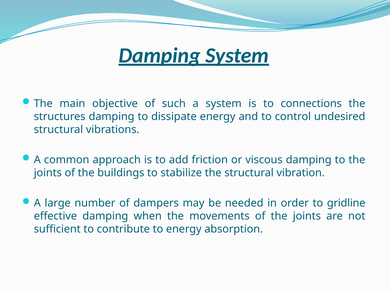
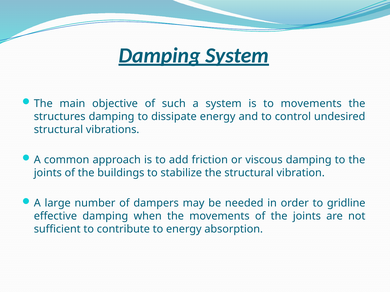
to connections: connections -> movements (311, 104)
